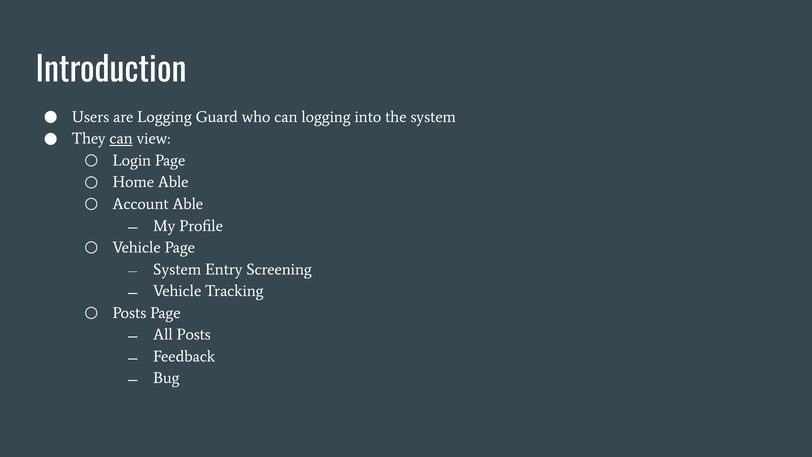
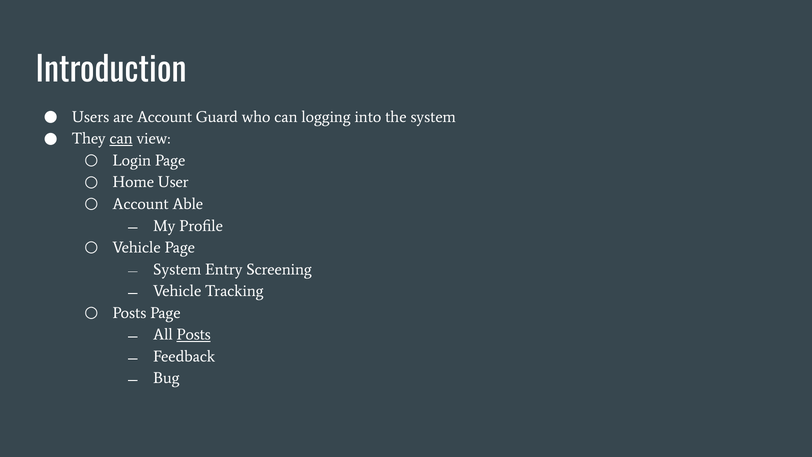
are Logging: Logging -> Account (165, 117)
Home Able: Able -> User (173, 182)
Posts underline: none -> present (194, 335)
